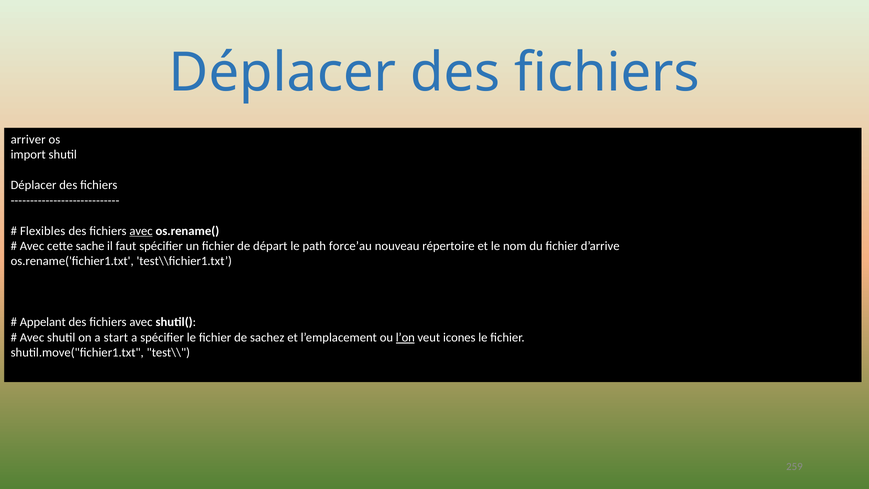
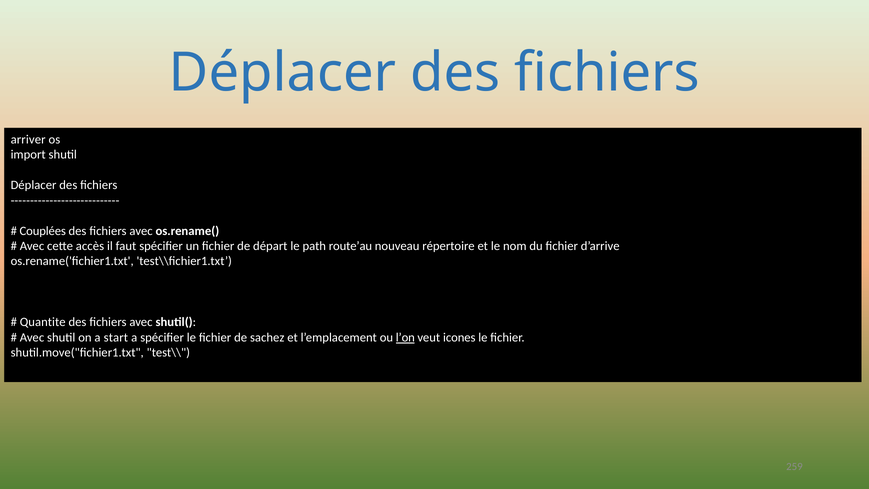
Flexibles: Flexibles -> Couplées (43, 231)
avec underline: present -> none (141, 231)
sache: sache -> accès (90, 246)
force’au: force’au -> route’au (350, 246)
Appelant: Appelant -> Quantite (43, 322)
